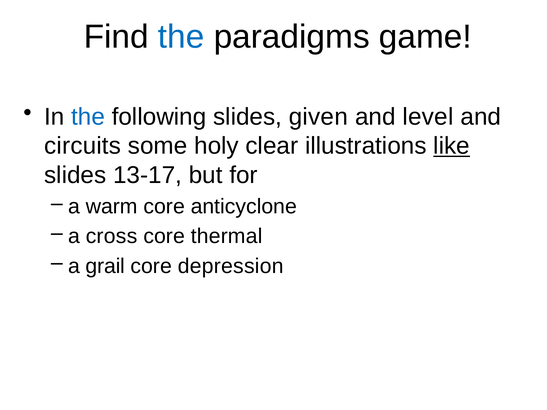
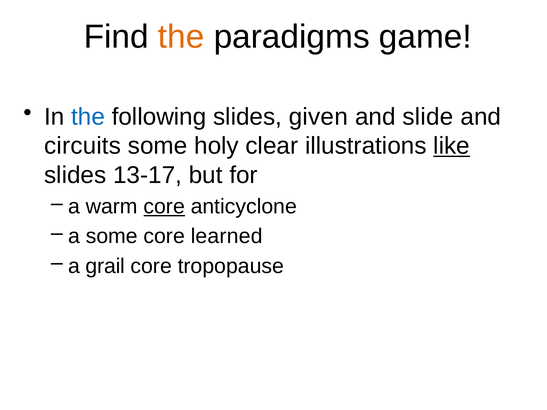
the colour: blue -> orange (181, 37)
level: level -> slide (428, 117)
core underline: none -> present (164, 207)
a cross: cross -> some (112, 236)
thermal: thermal -> learned (227, 236)
depression: depression -> tropopause (231, 266)
